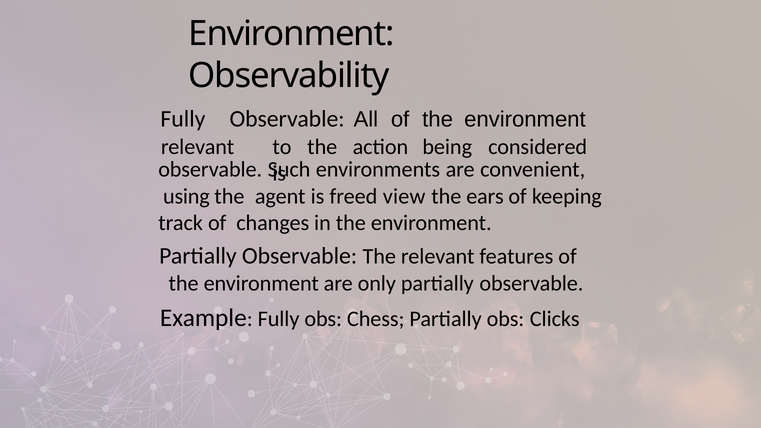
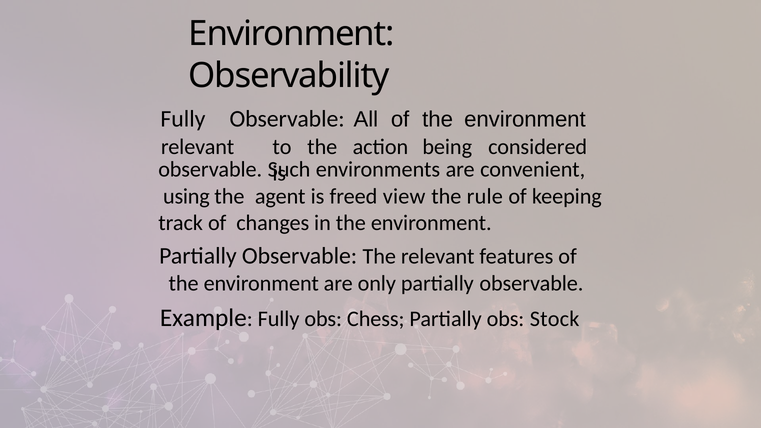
ears: ears -> rule (485, 196)
Clicks: Clicks -> Stock (555, 319)
